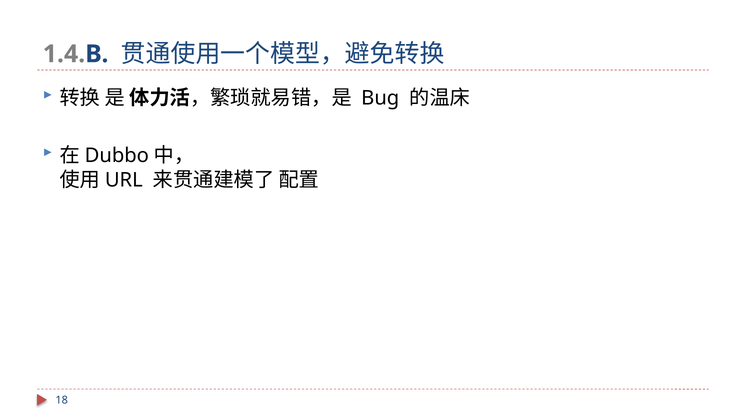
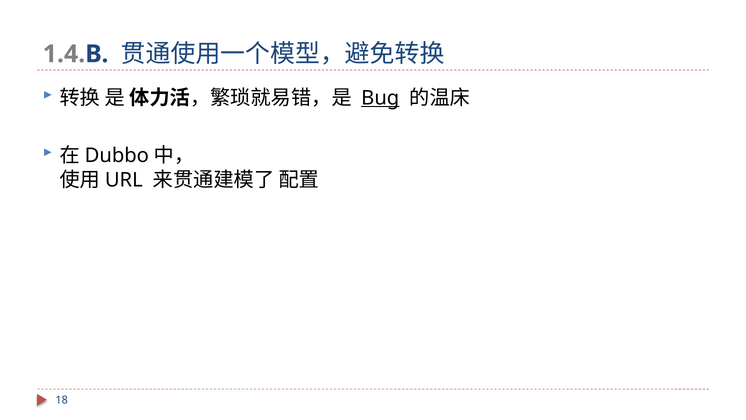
Bug underline: none -> present (380, 98)
